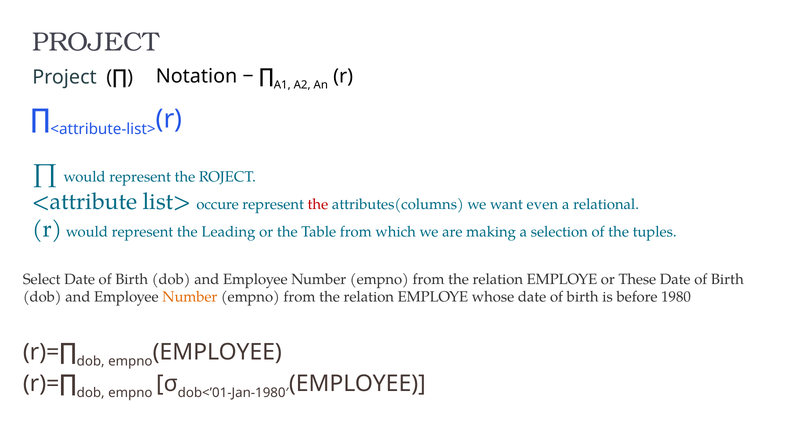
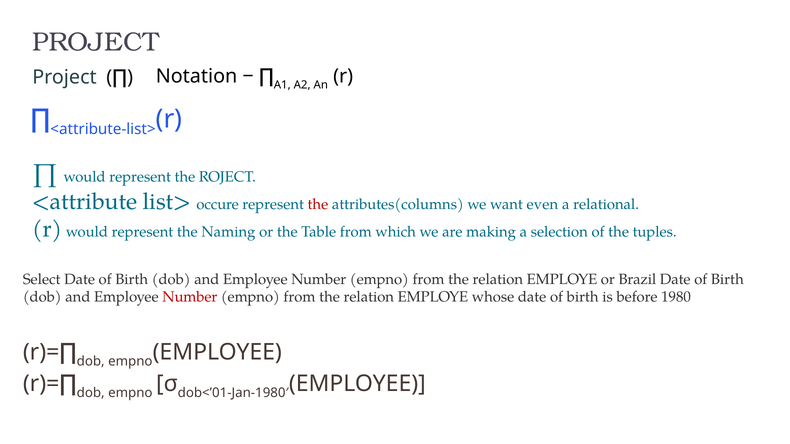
Leading: Leading -> Naming (228, 232)
These: These -> Brazil (637, 279)
Number colour: orange -> red (190, 297)
